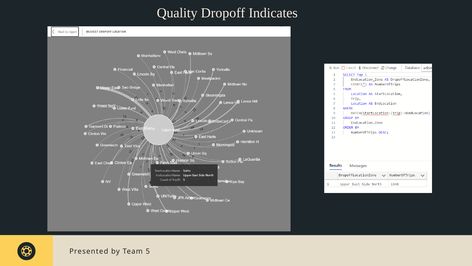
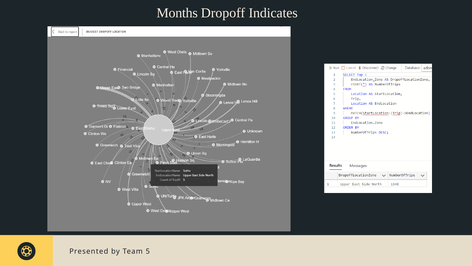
Quality: Quality -> Months (177, 13)
